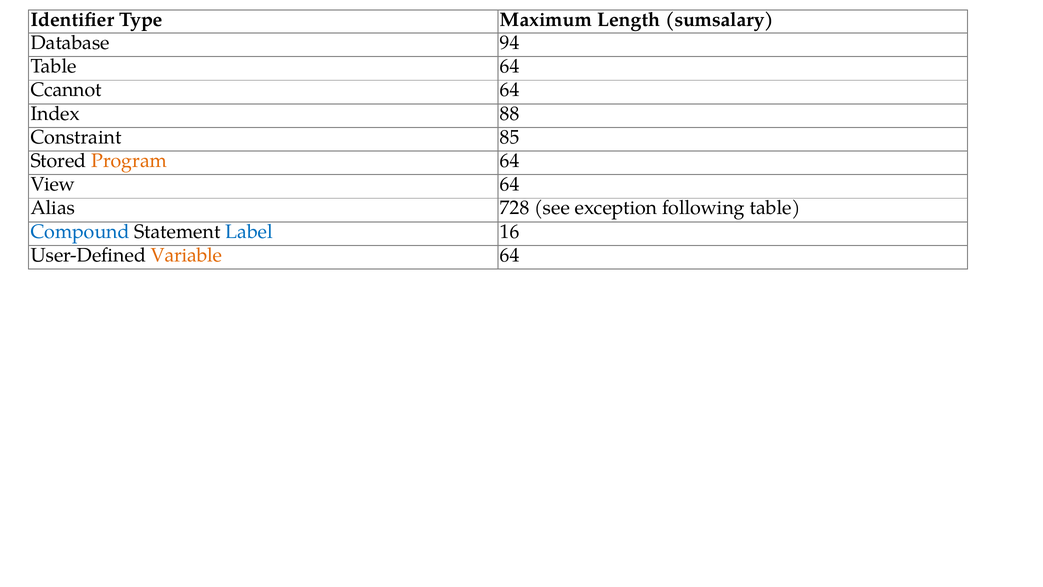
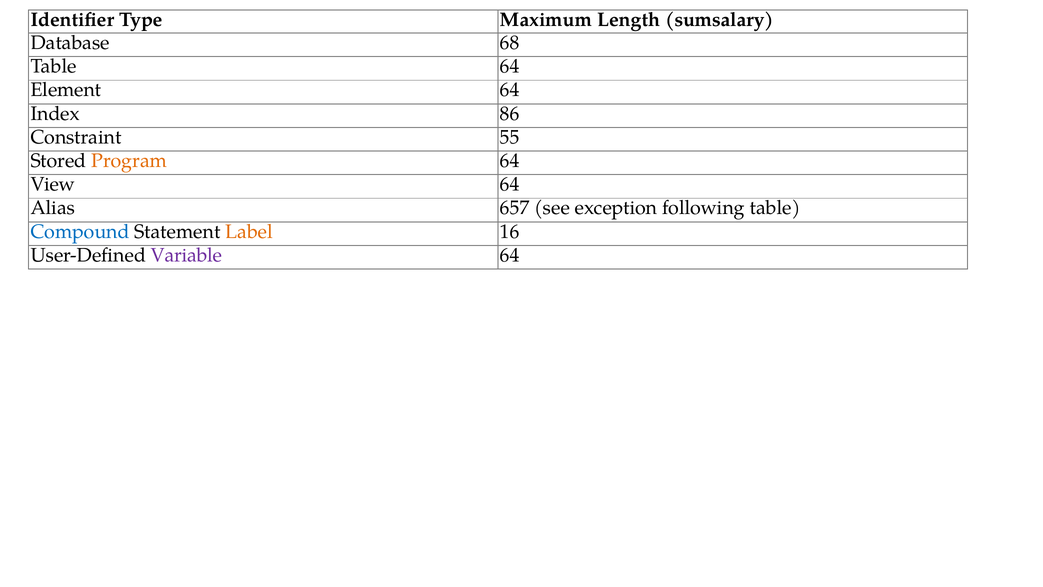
94: 94 -> 68 (510, 43)
Ccannot: Ccannot -> Element (66, 90)
88: 88 -> 86 (510, 114)
85: 85 -> 55 (510, 137)
728: 728 -> 657 (515, 208)
Label colour: blue -> orange (249, 231)
Variable colour: orange -> purple (186, 255)
